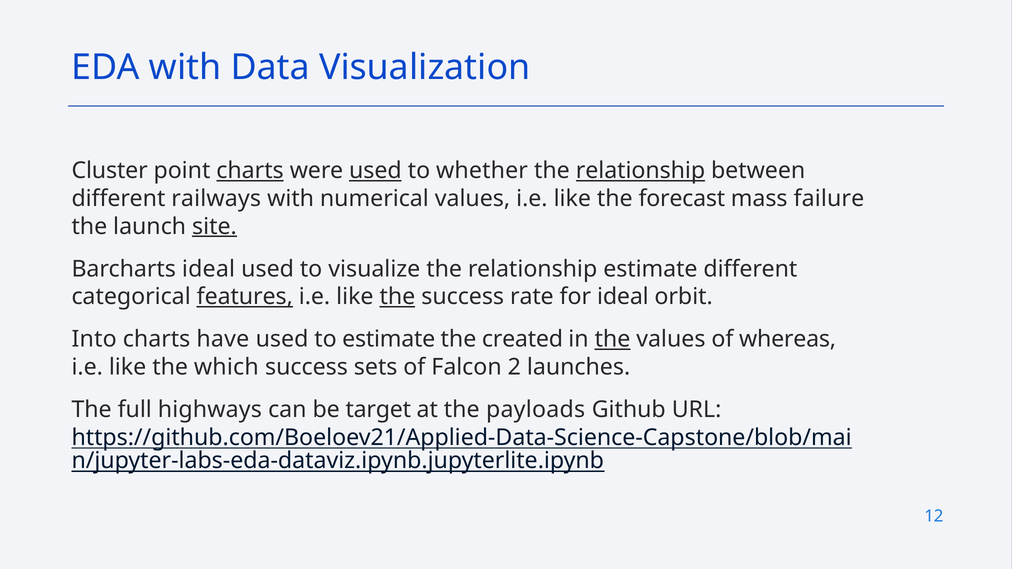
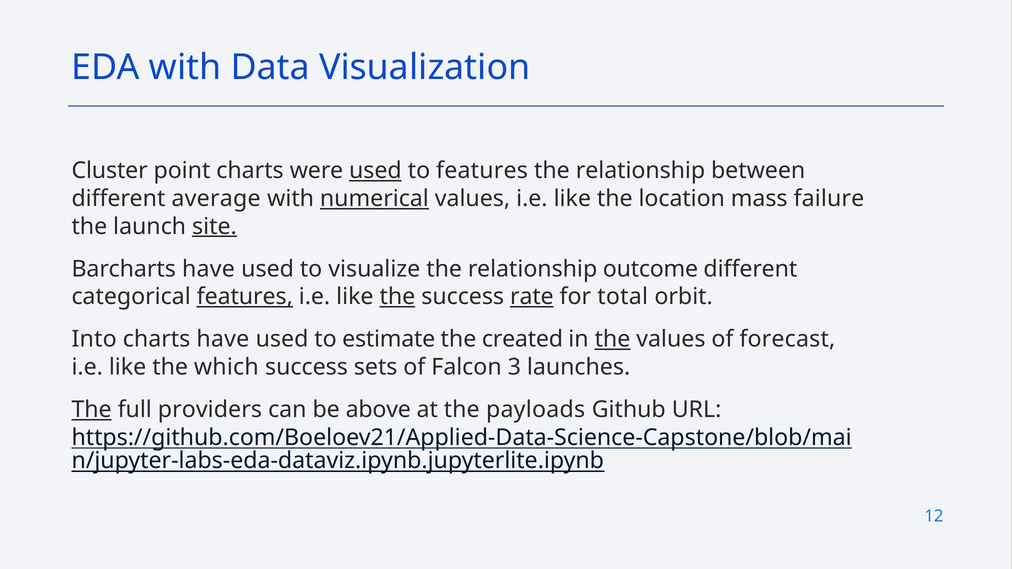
charts underline: present -> none (250, 171)
to whether: whether -> features (482, 171)
relationship underline: present -> none (640, 171)
railways: railways -> average (216, 199)
numerical underline: none -> present (374, 199)
forecast: forecast -> location (682, 199)
Barcharts ideal: ideal -> have (209, 269)
relationship estimate: estimate -> outcome (650, 269)
rate underline: none -> present (532, 297)
for ideal: ideal -> total (623, 297)
whereas: whereas -> forecast (787, 339)
2: 2 -> 3 (514, 367)
The underline: none -> present (92, 410)
highways: highways -> providers (210, 410)
target: target -> above (378, 410)
